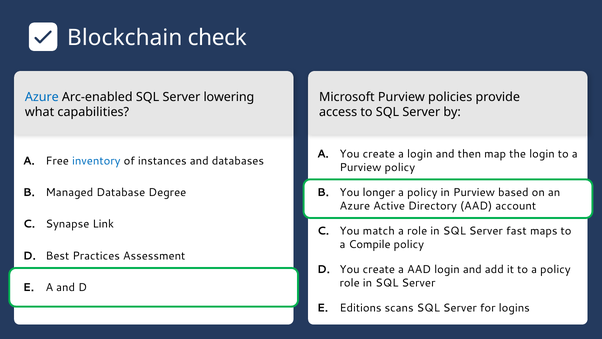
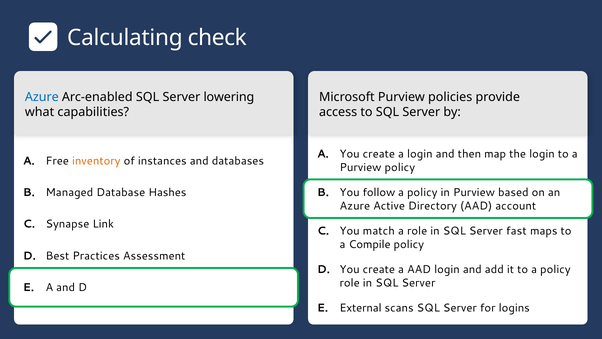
Blockchain: Blockchain -> Calculating (125, 38)
inventory colour: blue -> orange (96, 161)
longer: longer -> follow (379, 192)
Degree: Degree -> Hashes (167, 192)
Editions: Editions -> External (361, 308)
